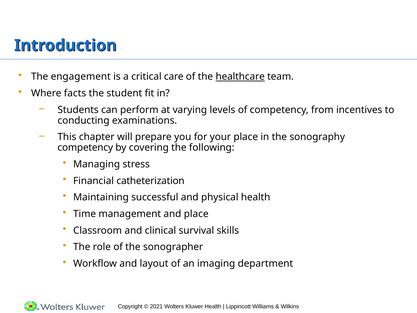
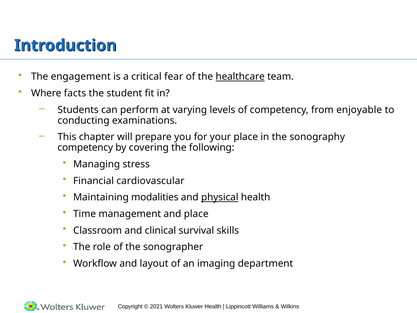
care: care -> fear (174, 77)
incentives: incentives -> enjoyable (359, 110)
catheterization: catheterization -> cardiovascular (150, 181)
successful: successful -> modalities (155, 197)
physical underline: none -> present (220, 197)
